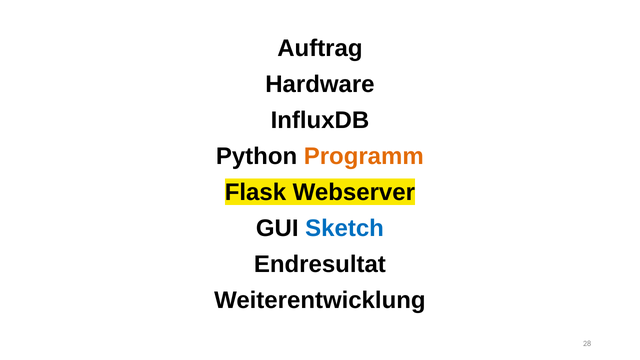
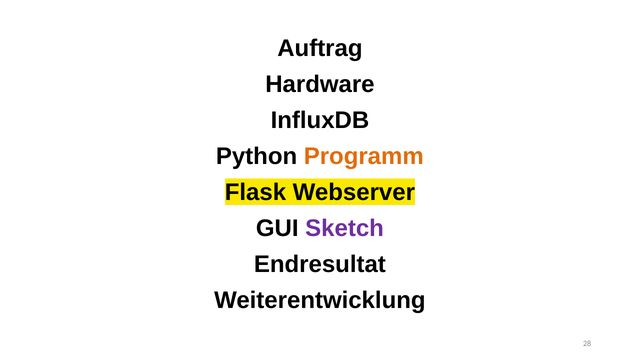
Sketch colour: blue -> purple (345, 228)
